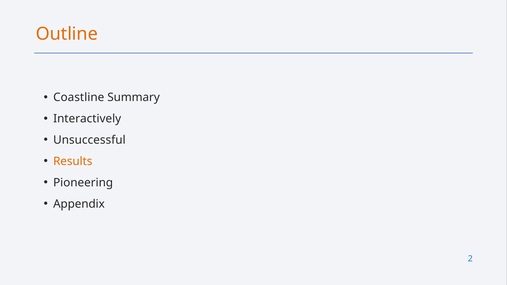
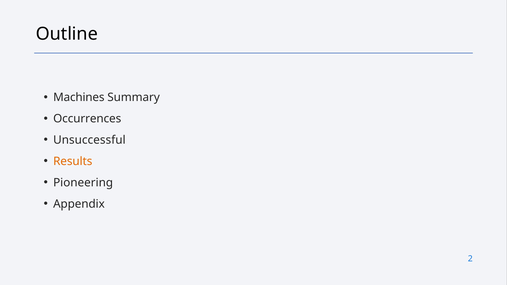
Outline colour: orange -> black (67, 34)
Coastline: Coastline -> Machines (79, 98)
Interactively: Interactively -> Occurrences (87, 119)
